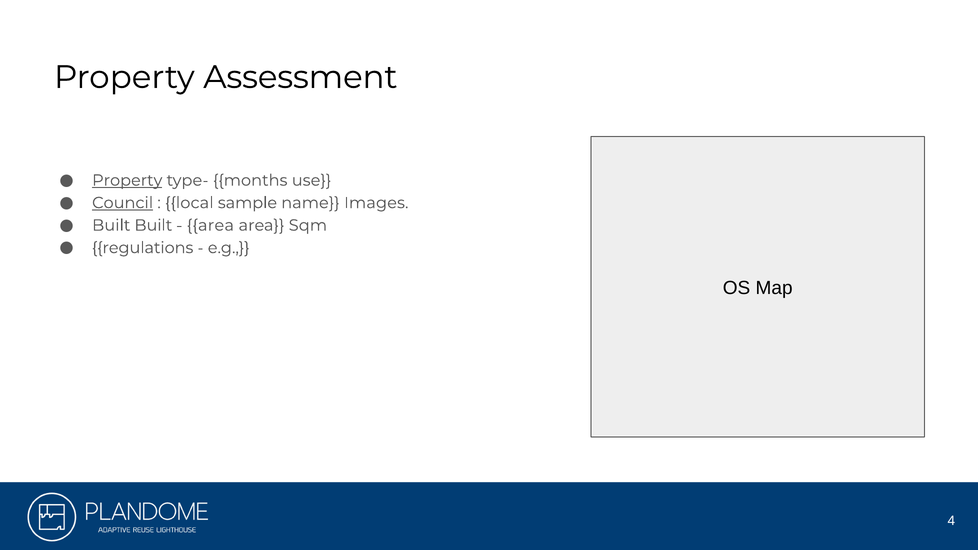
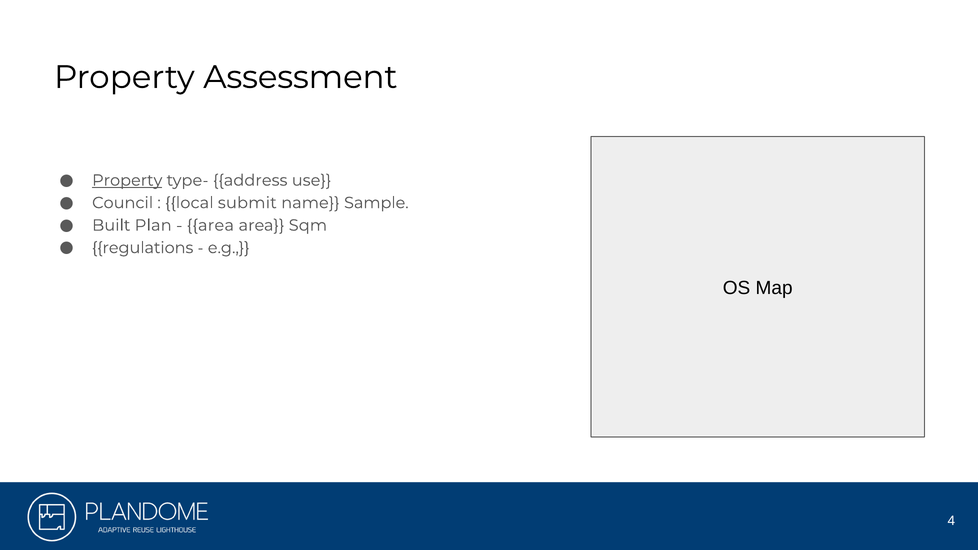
months: months -> address (250, 180)
Council underline: present -> none (123, 203)
sample: sample -> submit (247, 203)
Images: Images -> Sample (376, 203)
Built Built: Built -> Plan (153, 225)
